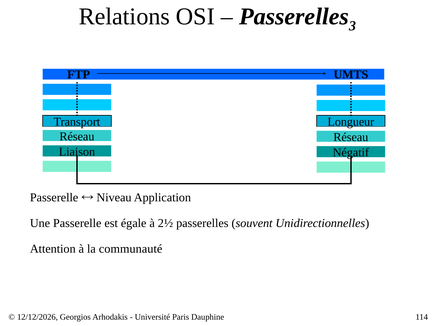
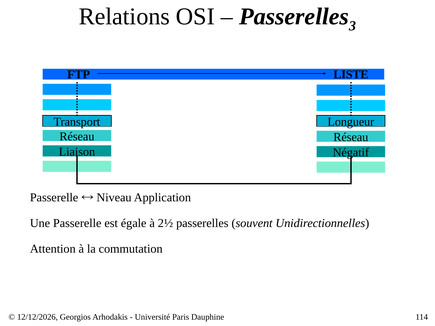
UMTS: UMTS -> LISTE (351, 74)
communauté: communauté -> commutation (131, 249)
